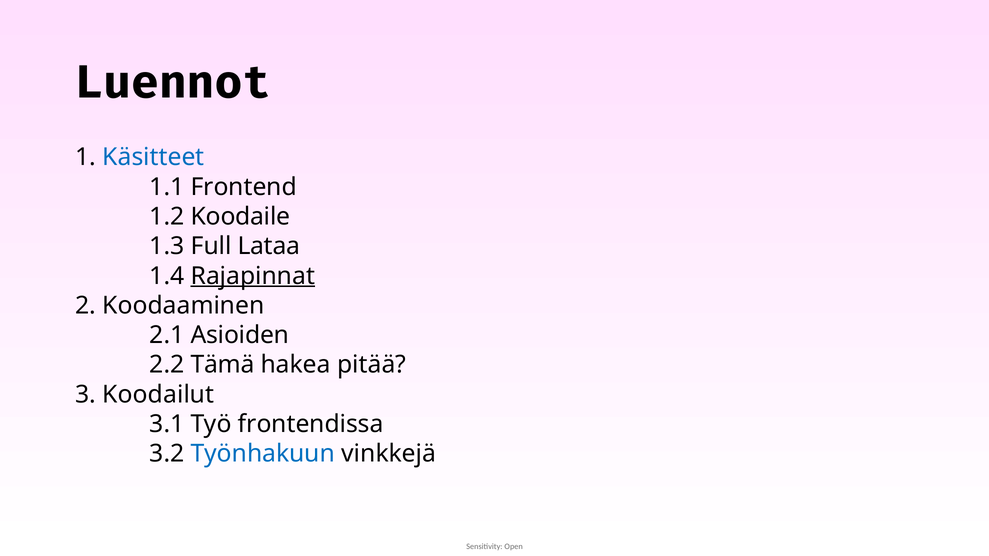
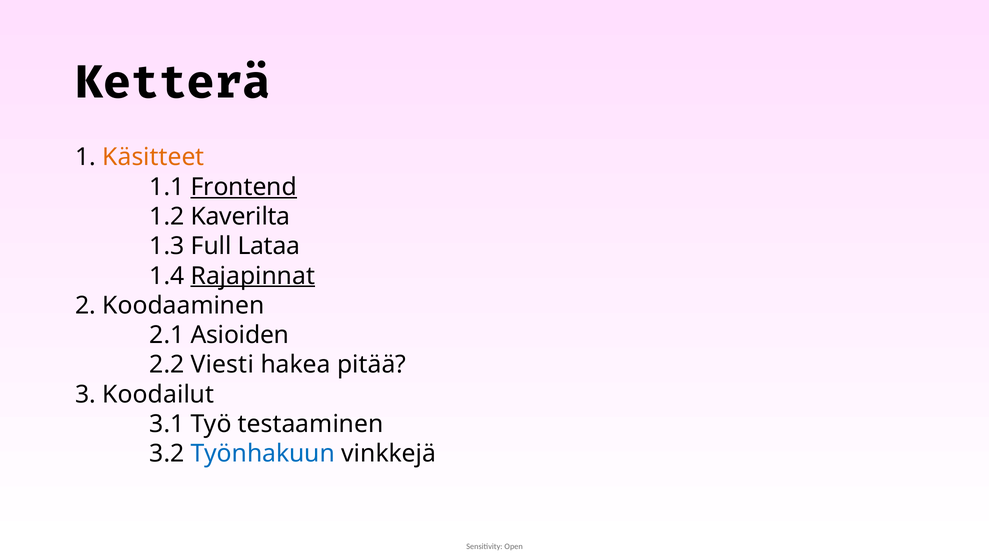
Luennot: Luennot -> Ketterä (173, 83)
Käsitteet colour: blue -> orange (153, 157)
Frontend underline: none -> present (244, 187)
Koodaile: Koodaile -> Kaverilta (240, 217)
Tämä: Tämä -> Viesti (222, 365)
frontendissa: frontendissa -> testaaminen (311, 424)
